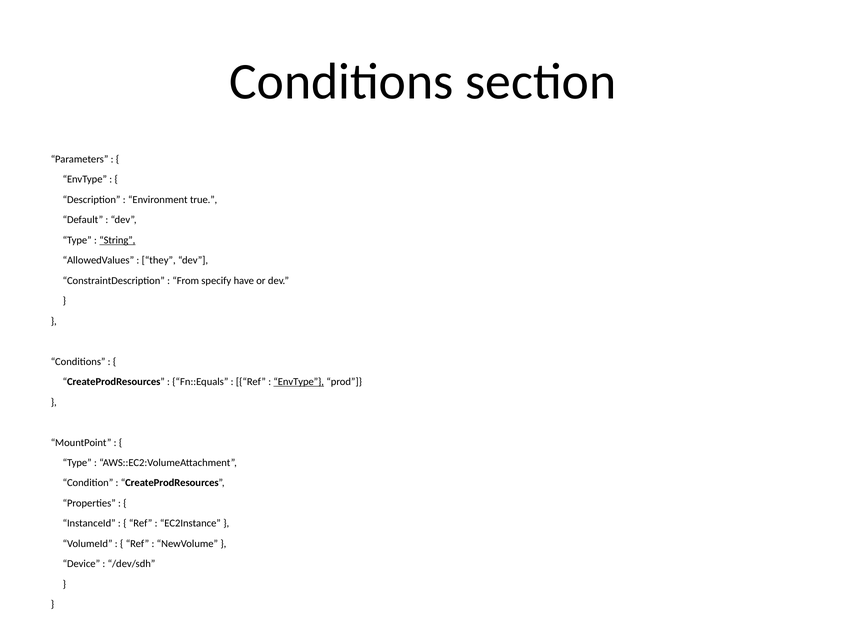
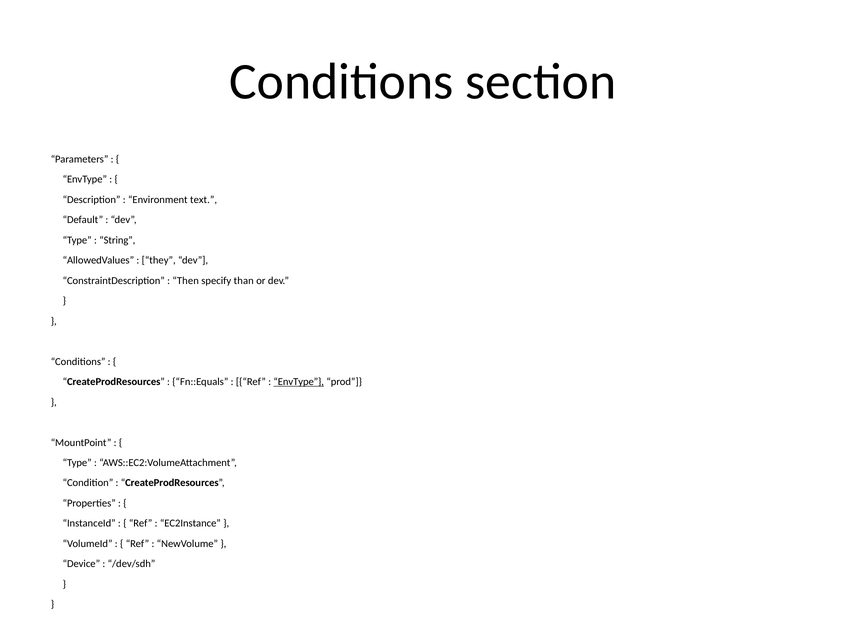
true: true -> text (204, 200)
String underline: present -> none (117, 240)
From: From -> Then (186, 281)
have: have -> than (244, 281)
